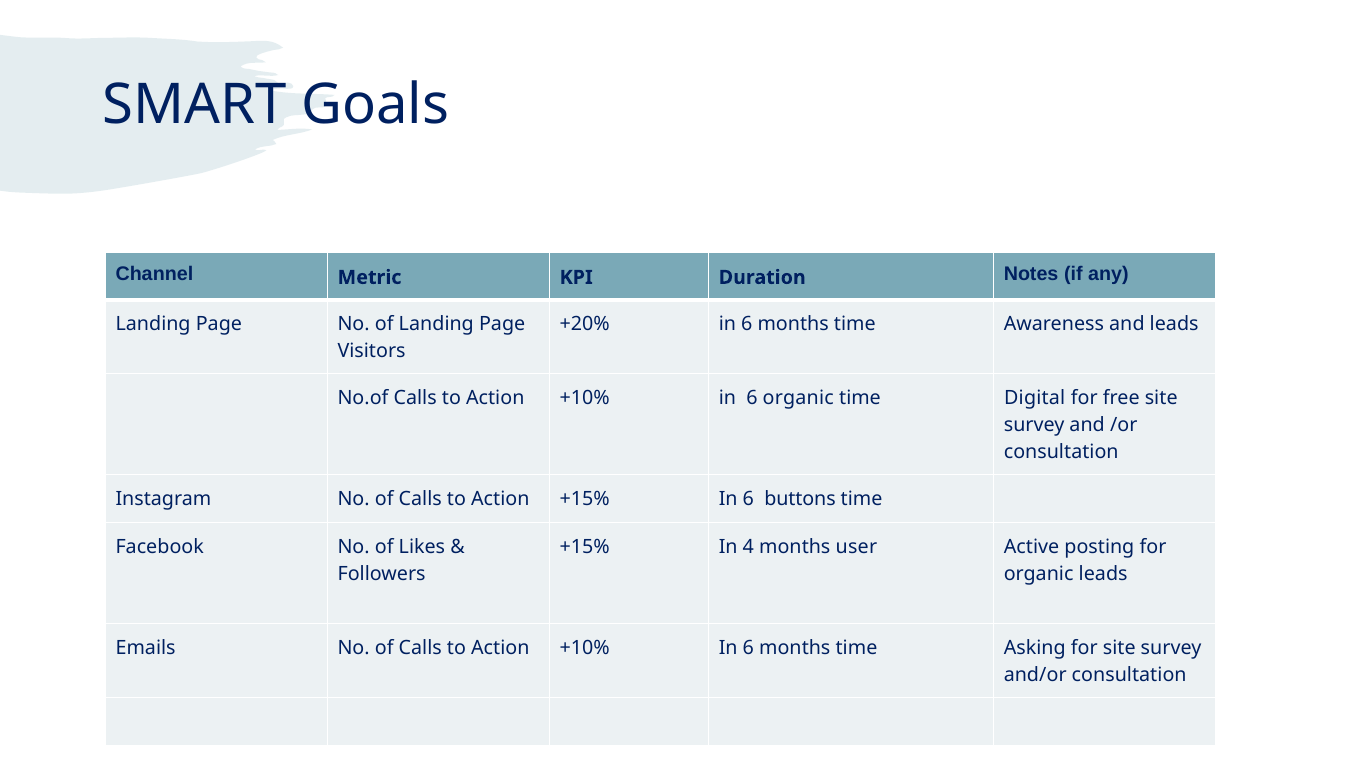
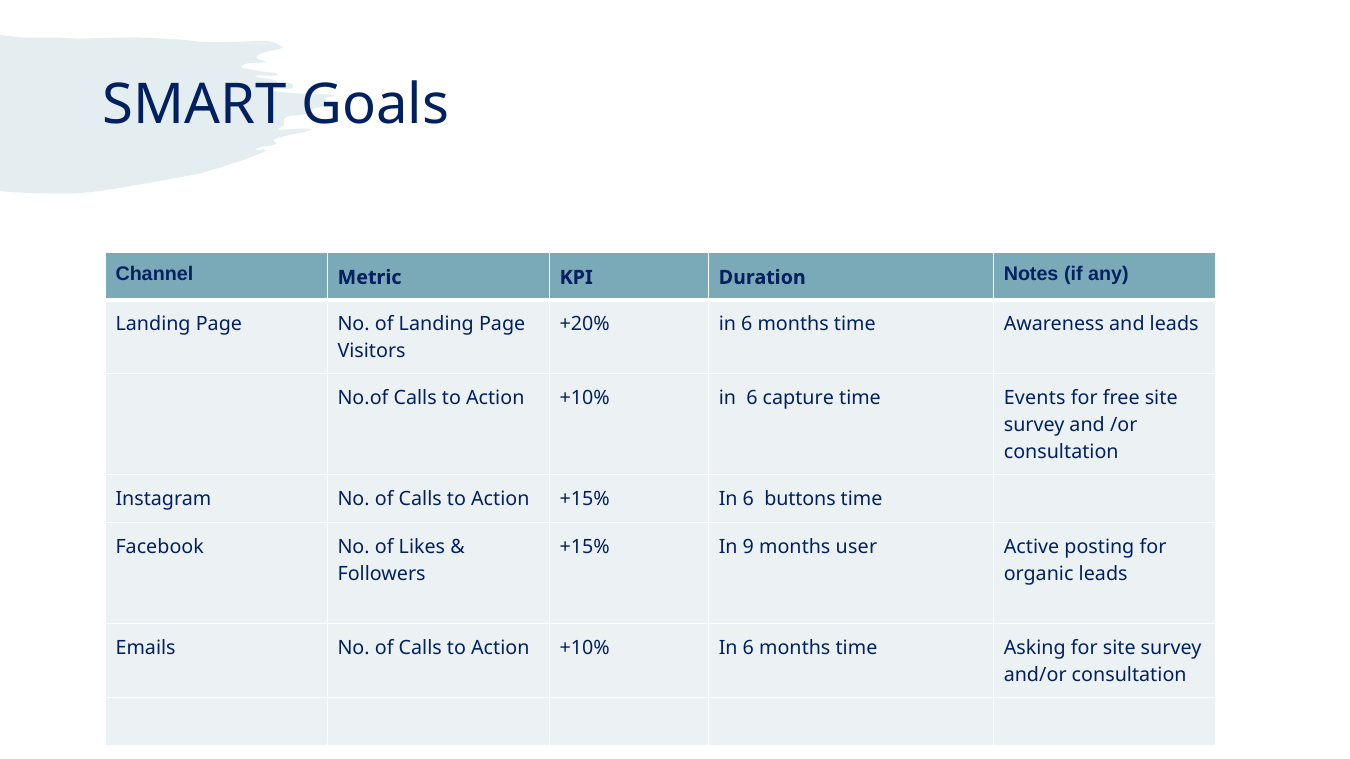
6 organic: organic -> capture (798, 398)
Digital: Digital -> Events (1035, 398)
4: 4 -> 9 (748, 548)
